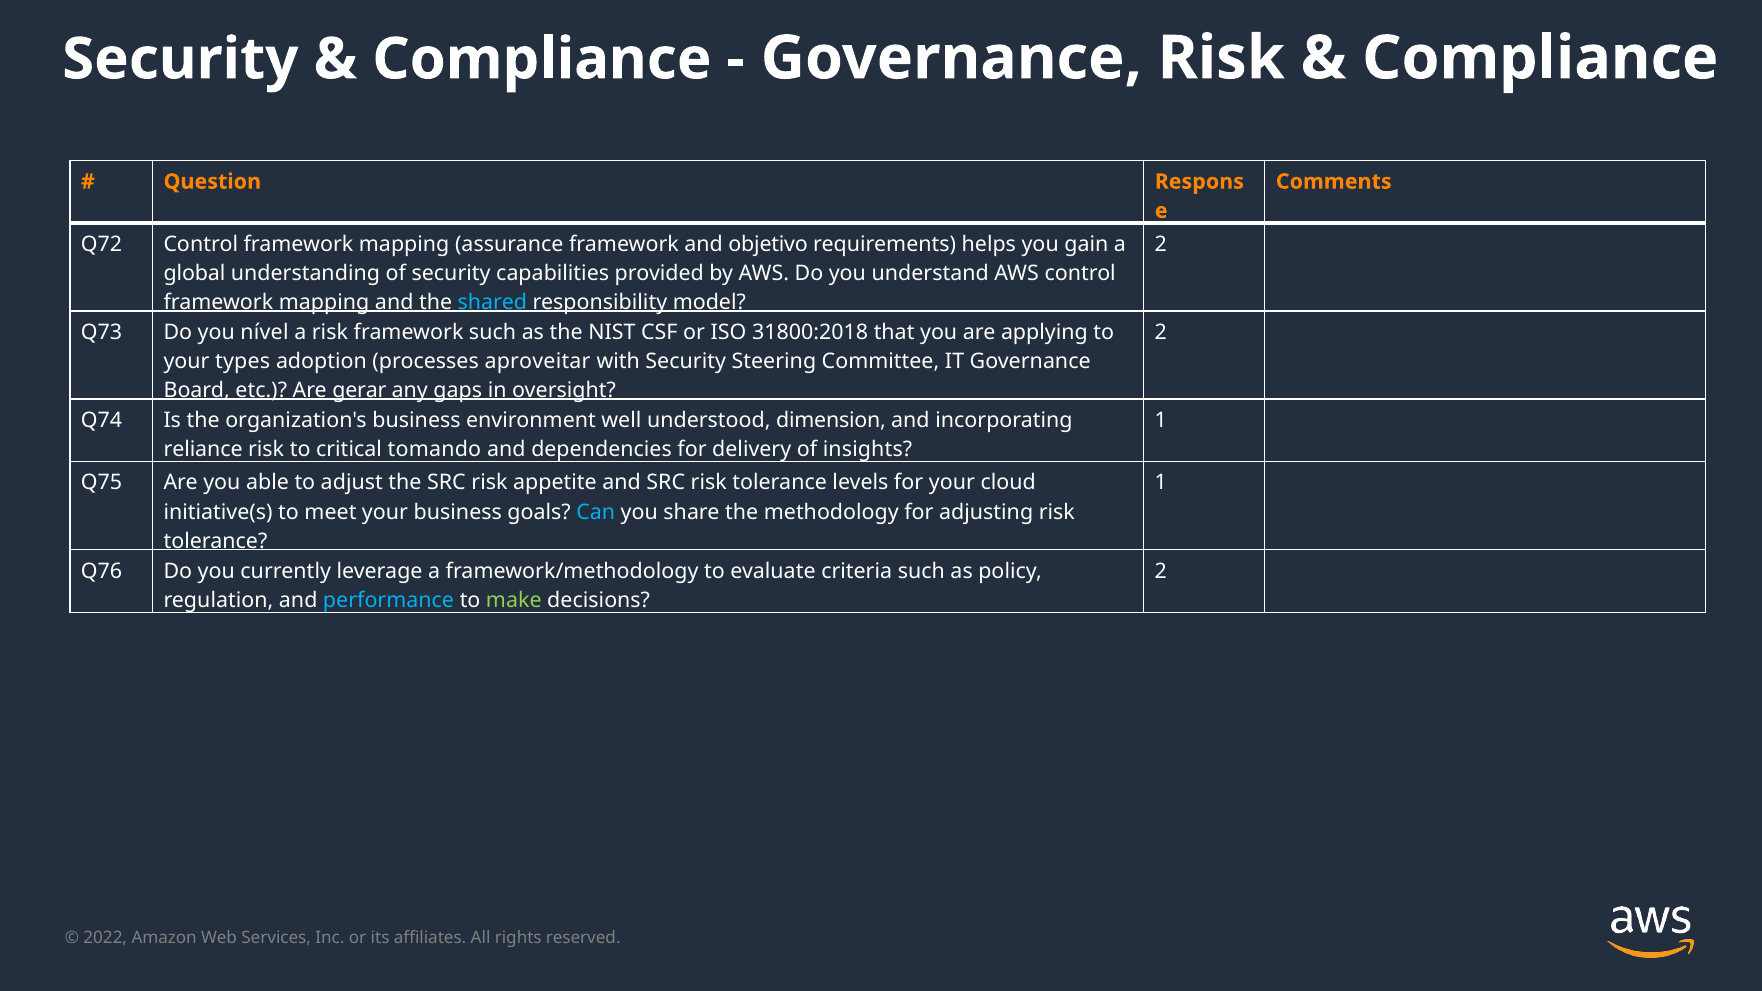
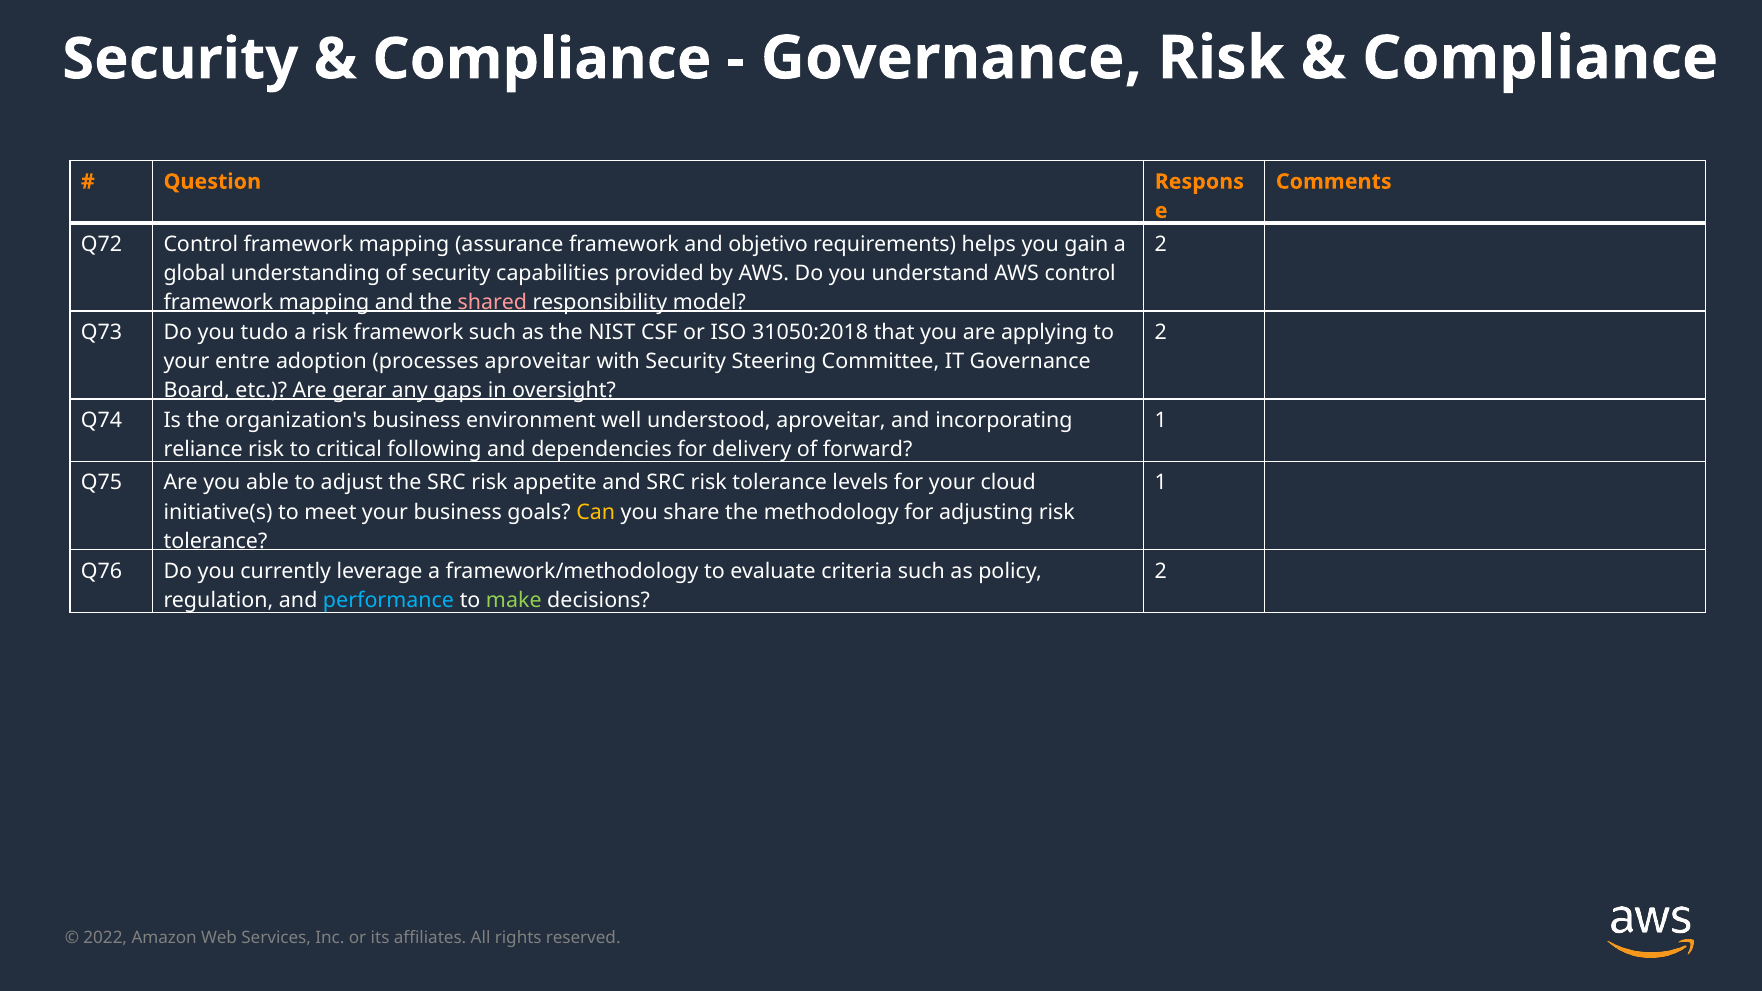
shared colour: light blue -> pink (492, 302)
nível: nível -> tudo (265, 332)
31800:2018: 31800:2018 -> 31050:2018 (810, 332)
types: types -> entre (243, 361)
understood dimension: dimension -> aproveitar (831, 420)
tomando: tomando -> following (434, 450)
insights: insights -> forward (868, 450)
Can colour: light blue -> yellow (596, 512)
